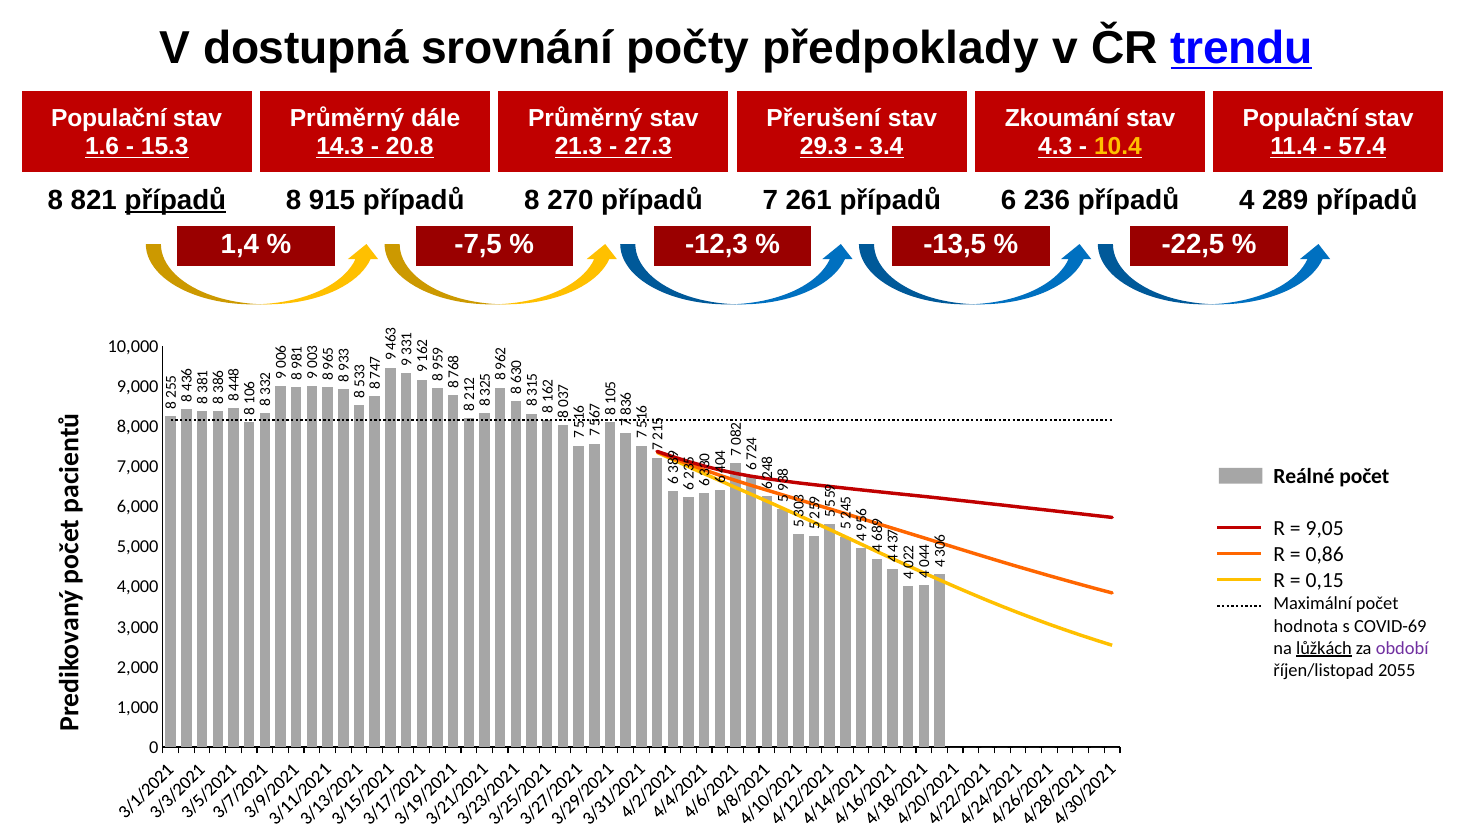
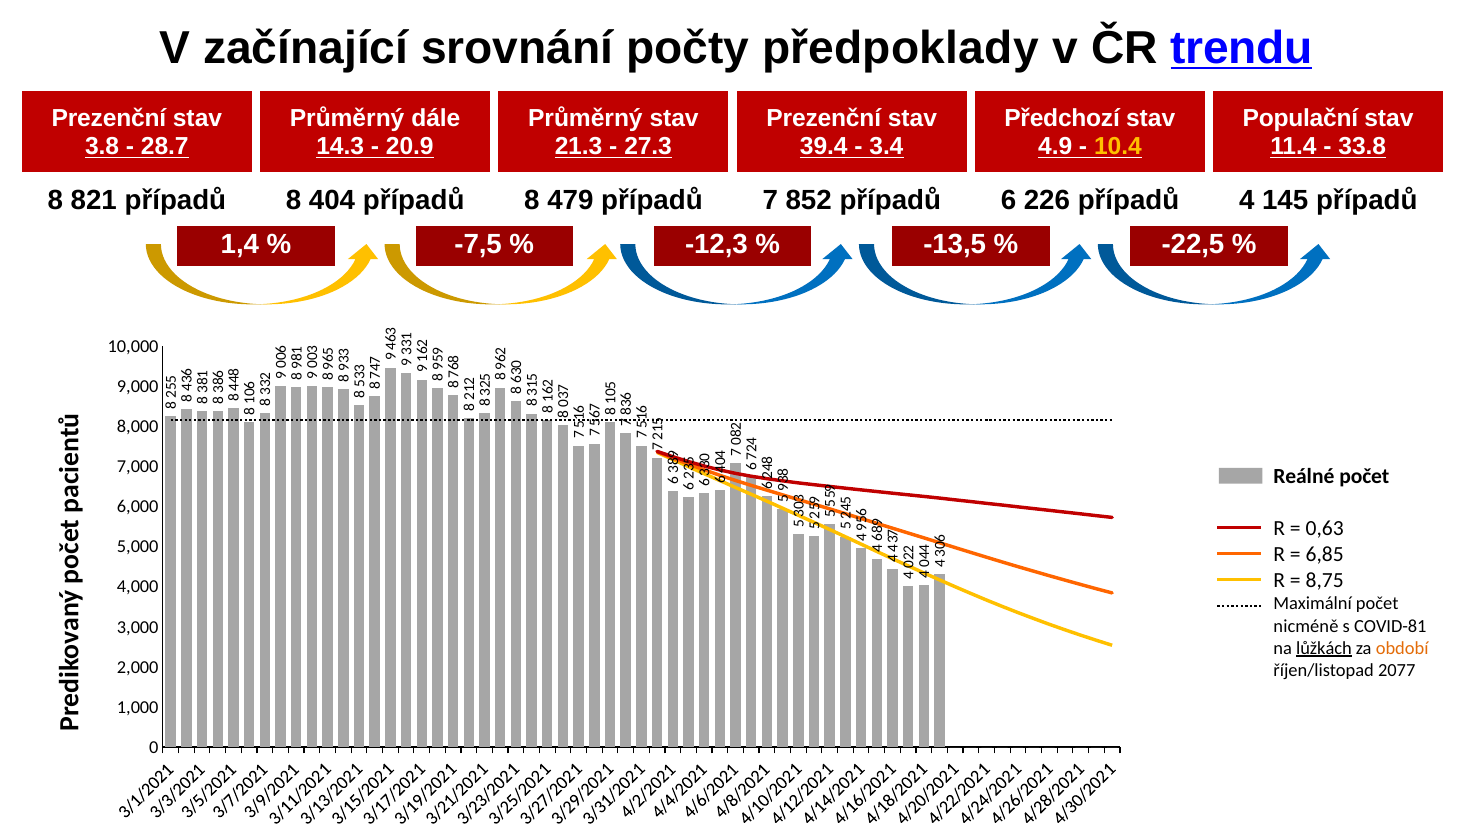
dostupná: dostupná -> začínající (306, 48)
Populační: Populační -> Prezenční (109, 118)
stav Přerušení: Přerušení -> Prezenční (824, 118)
Zkoumání: Zkoumání -> Předchozí (1062, 118)
1.6: 1.6 -> 3.8 (102, 147)
15.3: 15.3 -> 28.7 (165, 147)
20.8: 20.8 -> 20.9 (410, 147)
29.3: 29.3 -> 39.4 (824, 147)
4.3: 4.3 -> 4.9 (1055, 147)
57.4: 57.4 -> 33.8 (1362, 147)
případů underline: present -> none (175, 200)
915: 915 -> 404 (332, 200)
270: 270 -> 479 (570, 200)
261: 261 -> 852 (809, 200)
236: 236 -> 226 (1047, 200)
289: 289 -> 145 (1285, 200)
9,05: 9,05 -> 0,63 (1325, 528)
0,86: 0,86 -> 6,85 (1325, 554)
0,15: 0,15 -> 8,75 (1325, 580)
hodnota: hodnota -> nicméně (1306, 626)
COVID-69: COVID-69 -> COVID-81 (1390, 626)
období colour: purple -> orange (1402, 648)
2055: 2055 -> 2077 (1397, 671)
